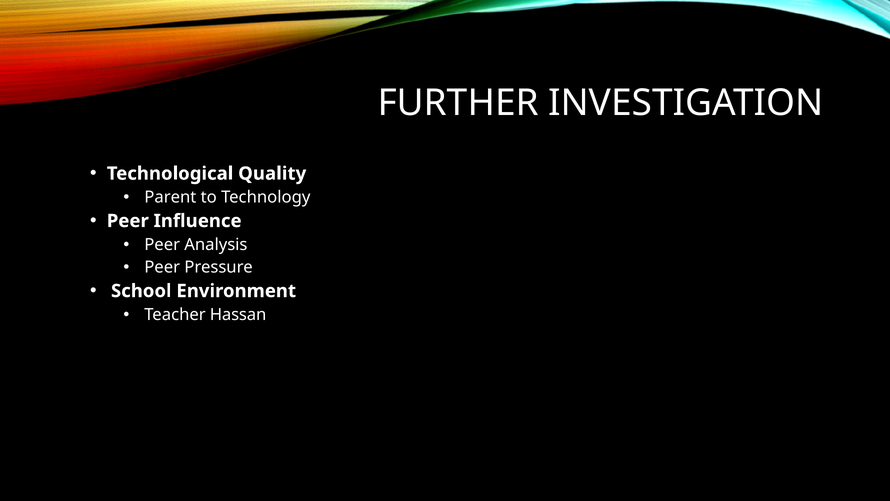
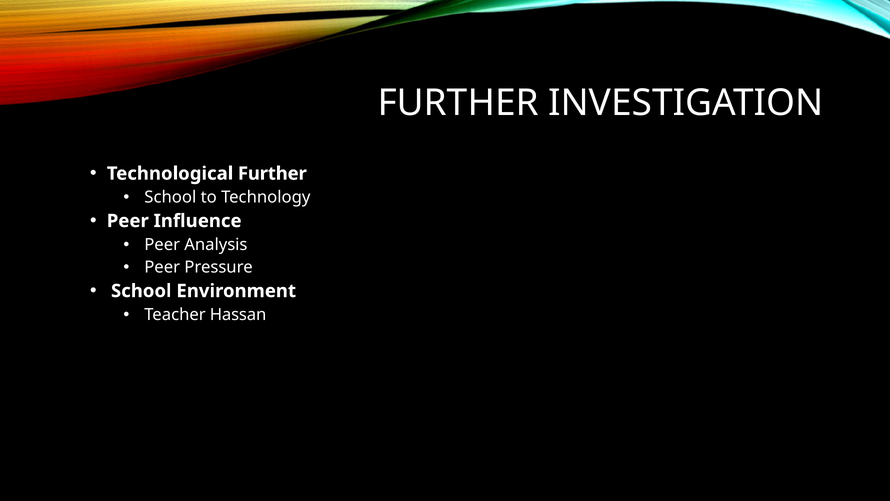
Technological Quality: Quality -> Further (272, 173)
Parent: Parent -> School (170, 197)
